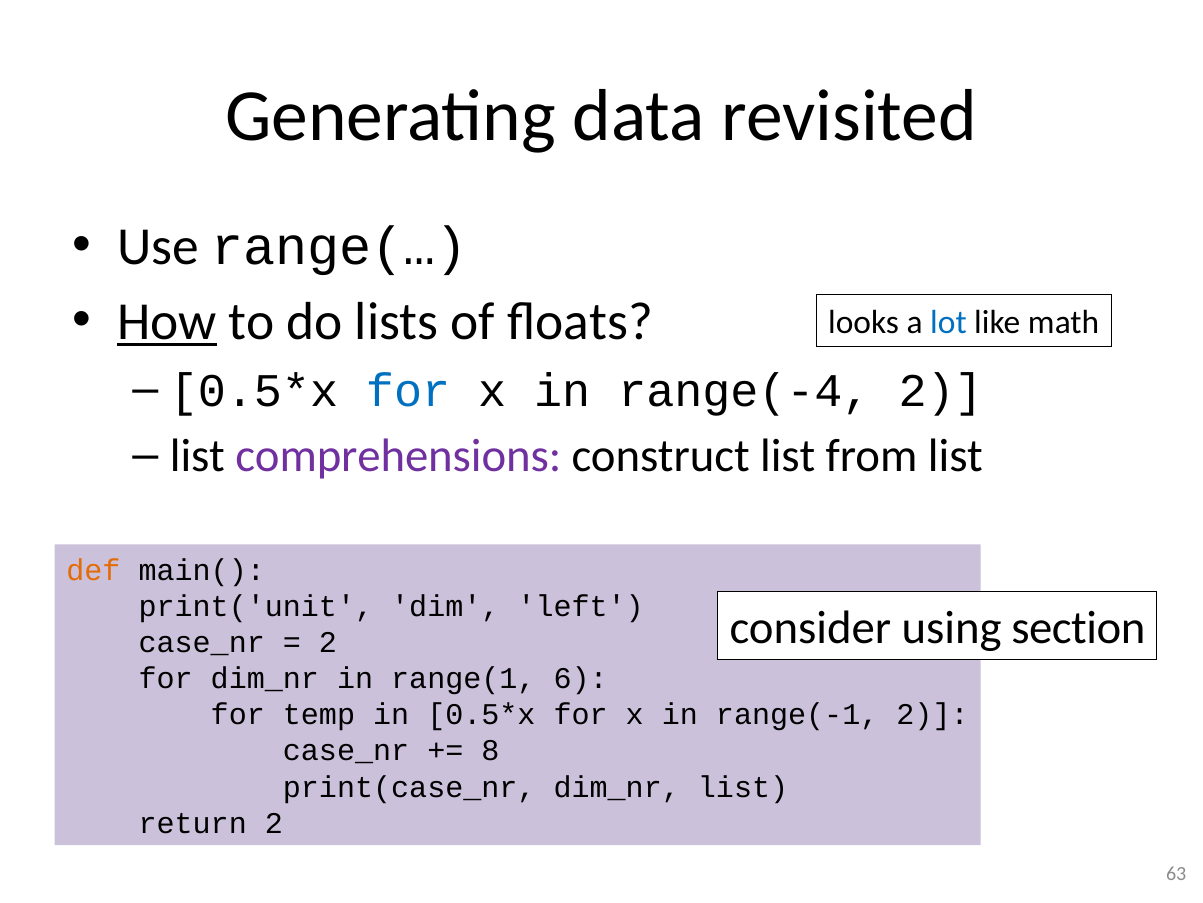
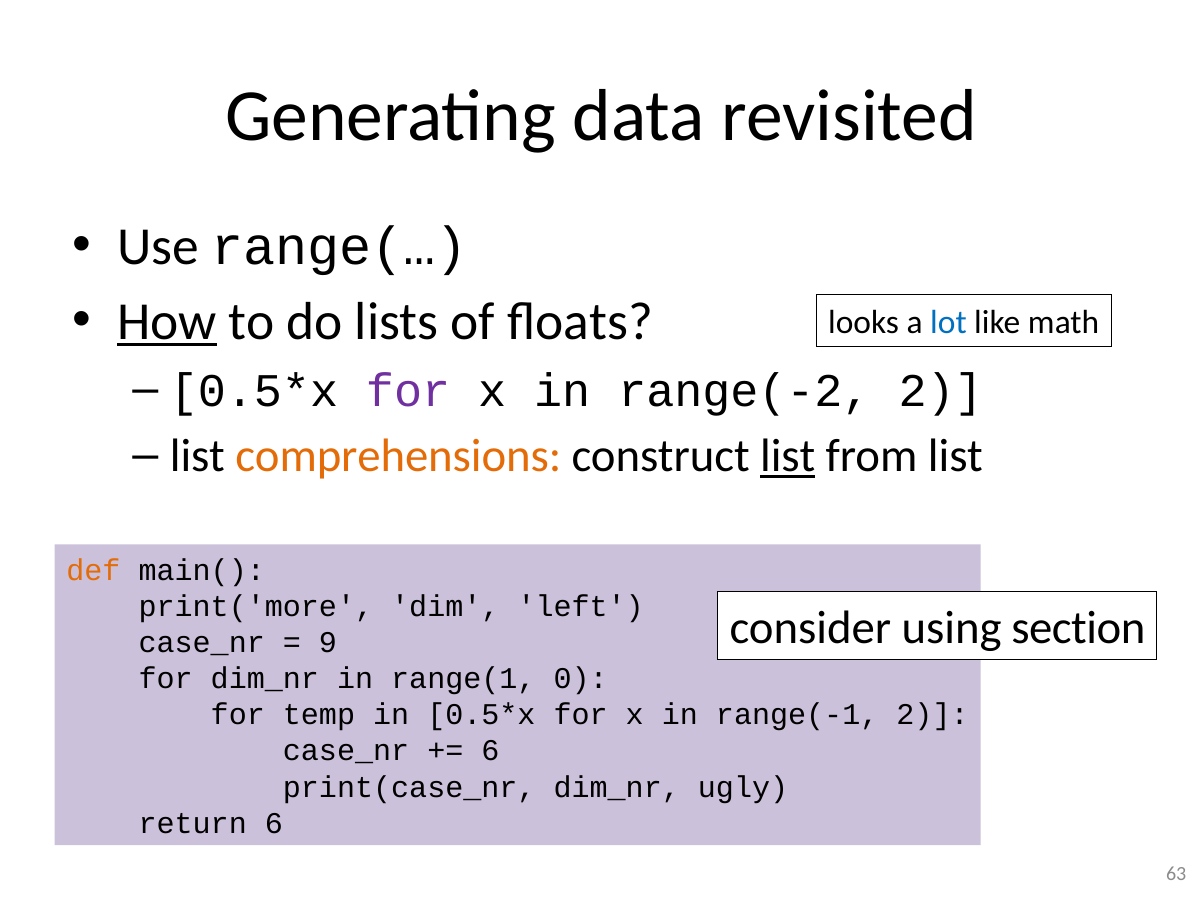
for colour: blue -> purple (408, 391)
range(-4: range(-4 -> range(-2 (744, 391)
comprehensions colour: purple -> orange (398, 456)
list underline: none -> present (788, 456)
print('unit: print('unit -> print('more (256, 606)
2: 2 -> 9 (328, 642)
6: 6 -> 0 (581, 678)
8: 8 -> 6 (490, 750)
dim_nr list: list -> ugly (743, 786)
return 2: 2 -> 6 (274, 823)
